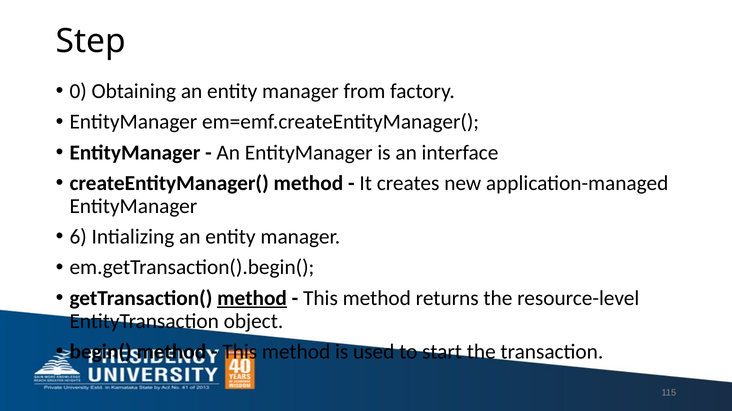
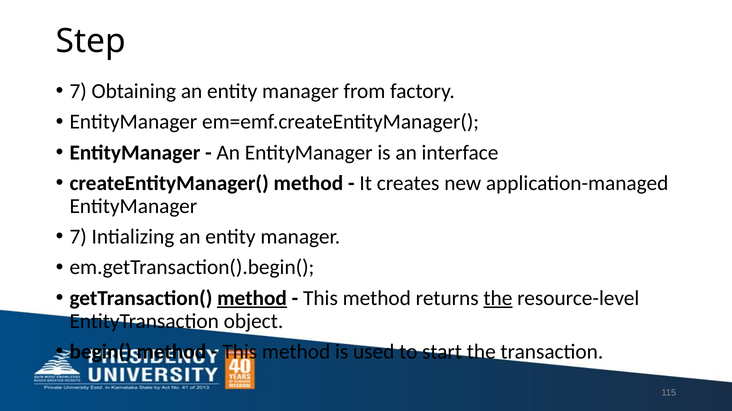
0: 0 -> 7 (78, 91)
6: 6 -> 7 (78, 237)
the underline: none -> present (498, 299)
